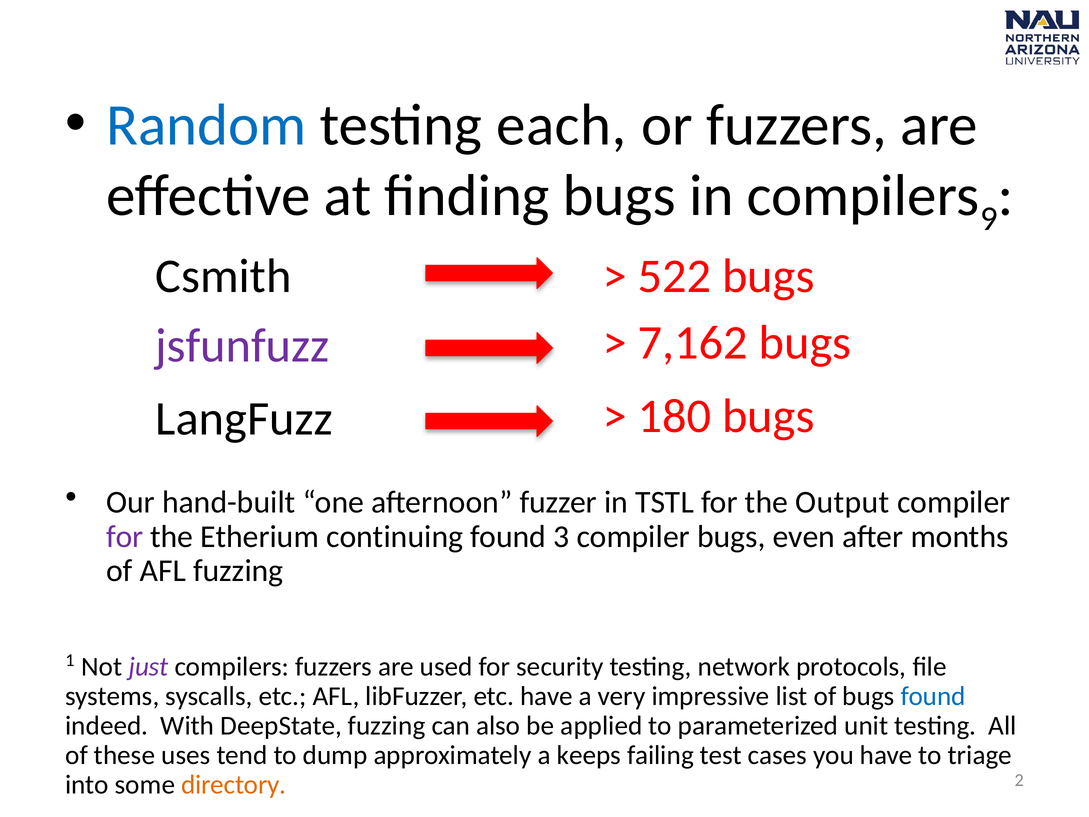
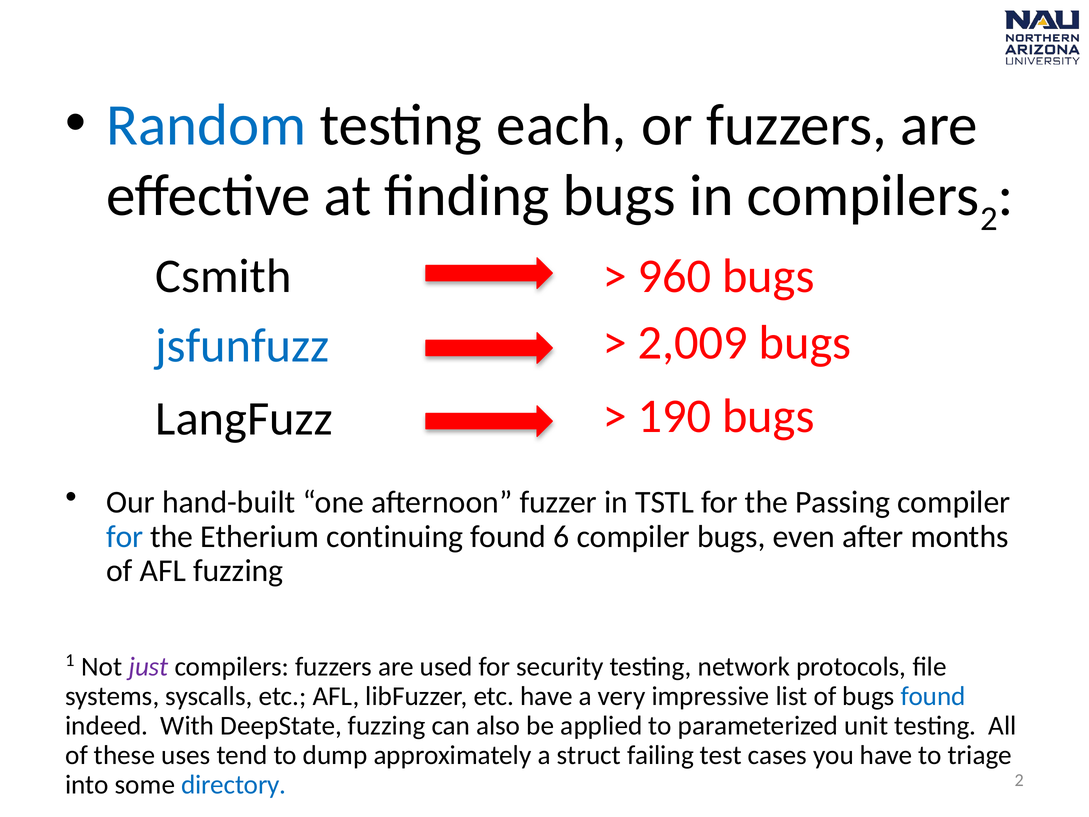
compilers 9: 9 -> 2 (989, 219)
522: 522 -> 960 (674, 276)
jsfunfuzz colour: purple -> blue (242, 346)
7,162: 7,162 -> 2,009 (693, 343)
180: 180 -> 190 (674, 416)
Output: Output -> Passing (843, 502)
for colour: purple -> blue (125, 536)
3: 3 -> 6 (561, 536)
keeps: keeps -> struct (589, 755)
directory colour: orange -> blue (234, 784)
